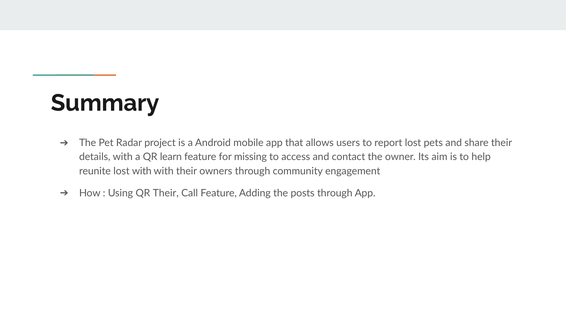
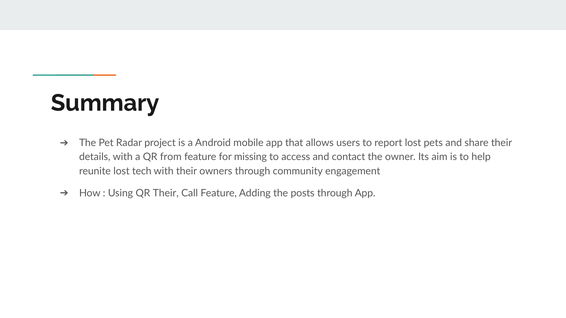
learn: learn -> from (171, 157)
lost with: with -> tech (142, 171)
